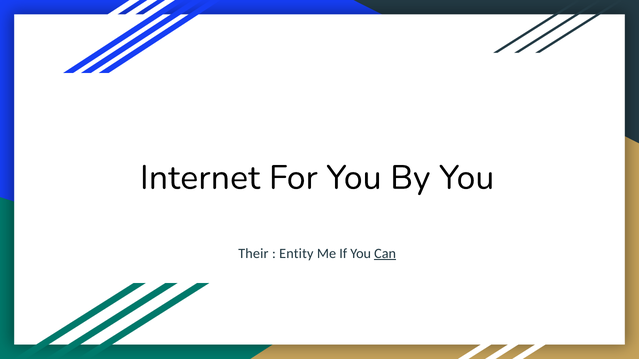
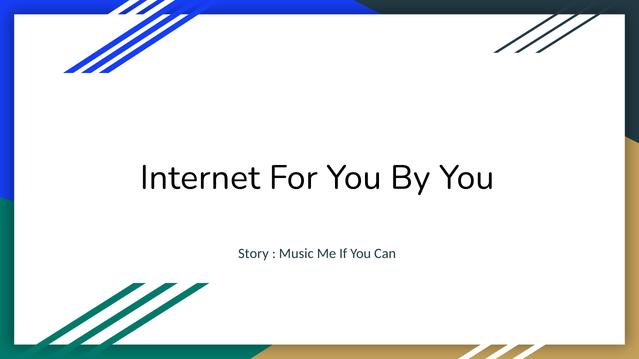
Their: Their -> Story (253, 254)
Entity: Entity -> Music (296, 254)
Can underline: present -> none (385, 254)
